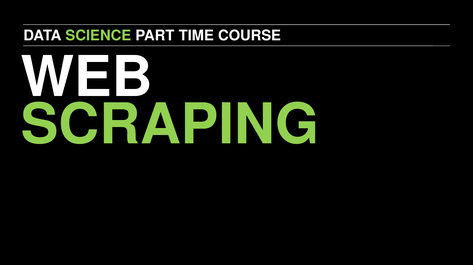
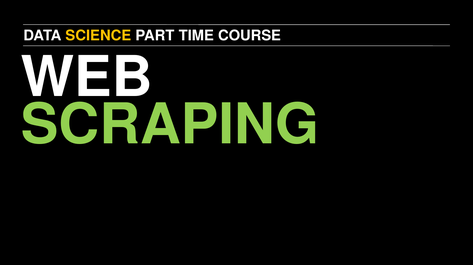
SCIENCE colour: light green -> yellow (98, 36)
